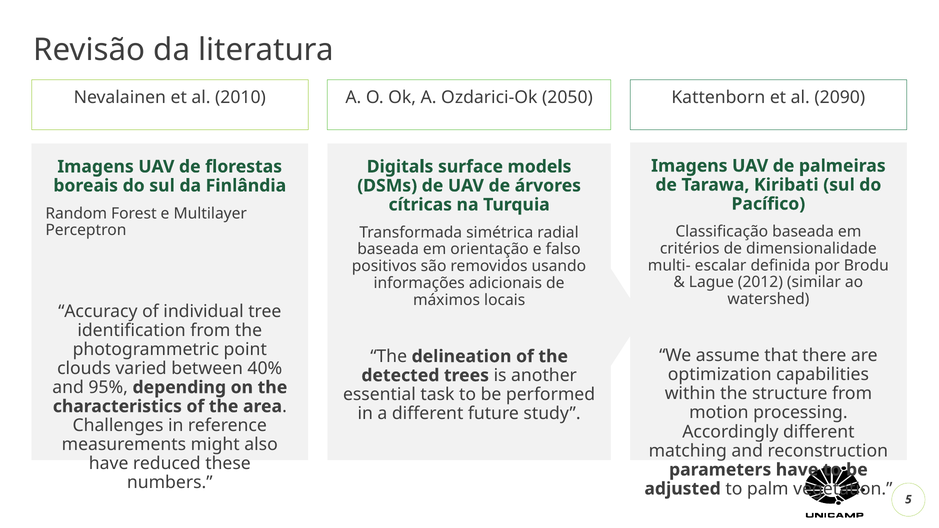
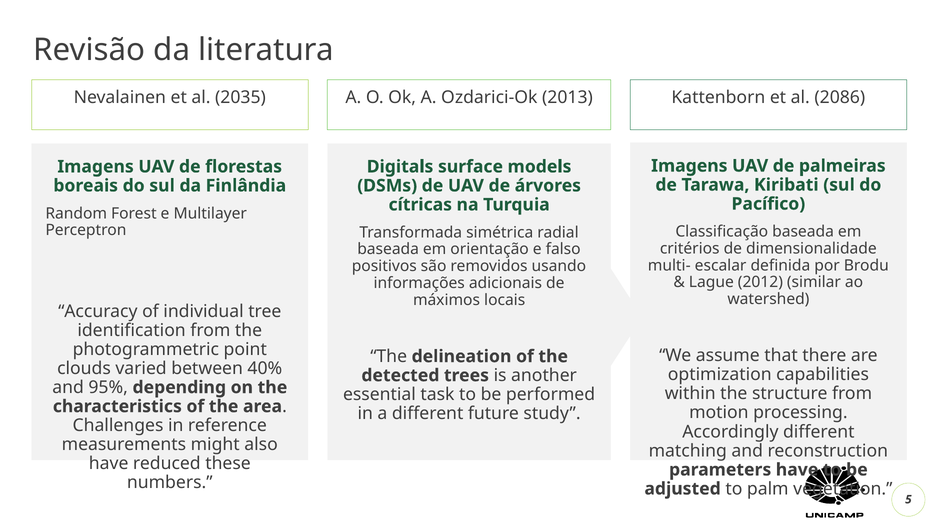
2010: 2010 -> 2035 (240, 97)
2050: 2050 -> 2013 (567, 97)
2090: 2090 -> 2086 (840, 97)
